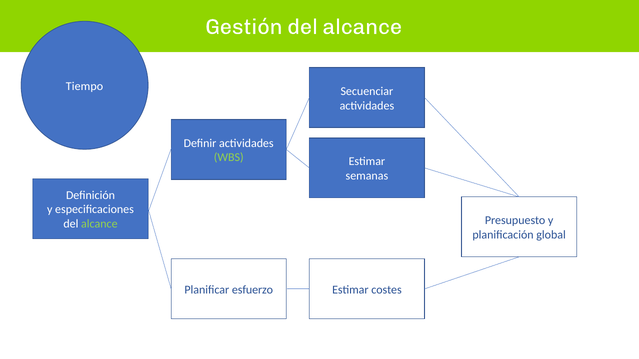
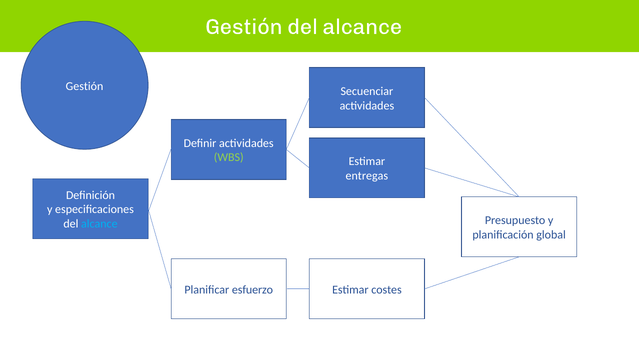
Tiempo: Tiempo -> Gestión (85, 86)
semanas: semanas -> entregas (367, 176)
alcance colour: light green -> light blue (99, 224)
